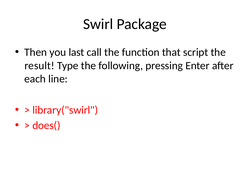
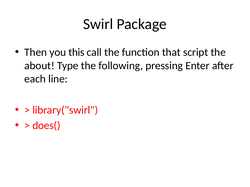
last: last -> this (76, 52)
result: result -> about (40, 66)
